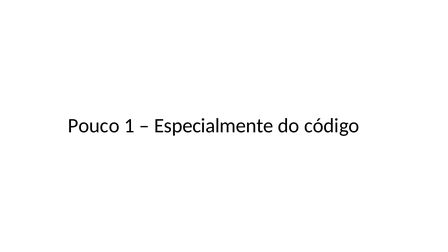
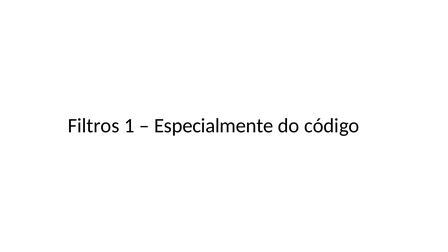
Pouco: Pouco -> Filtros (94, 126)
